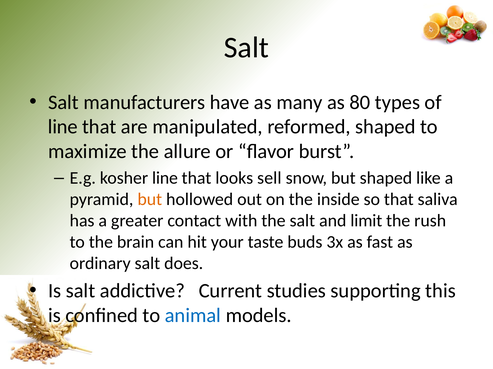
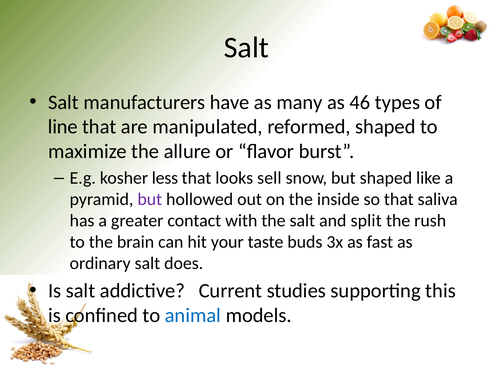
80: 80 -> 46 (360, 102)
kosher line: line -> less (165, 178)
but colour: orange -> purple (150, 200)
limit: limit -> split (366, 221)
